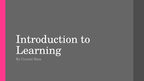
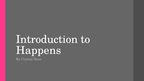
Learning: Learning -> Happens (39, 50)
